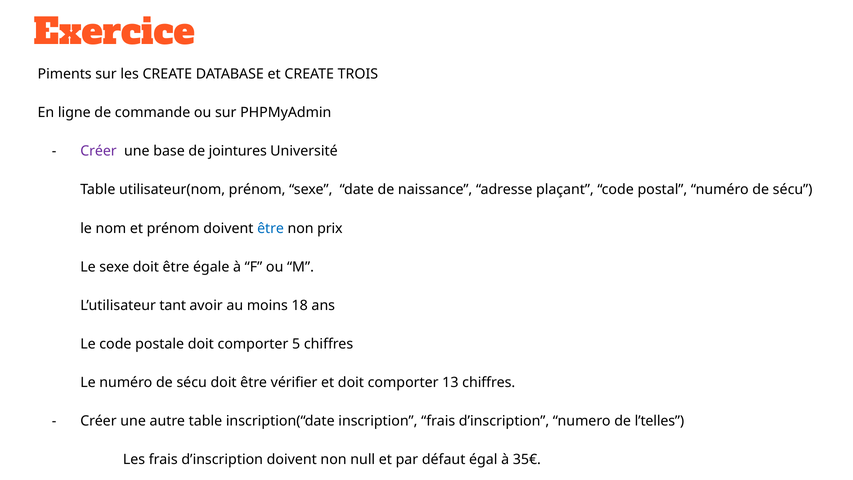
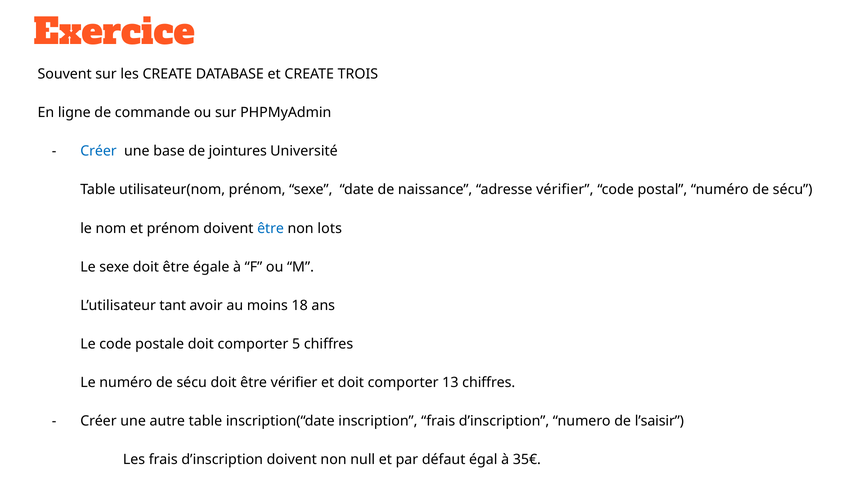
Piments: Piments -> Souvent (65, 74)
Créer colour: purple -> blue (98, 151)
adresse plaçant: plaçant -> vérifier (565, 190)
prix: prix -> lots (330, 228)
l’telles: l’telles -> l’saisir (659, 421)
